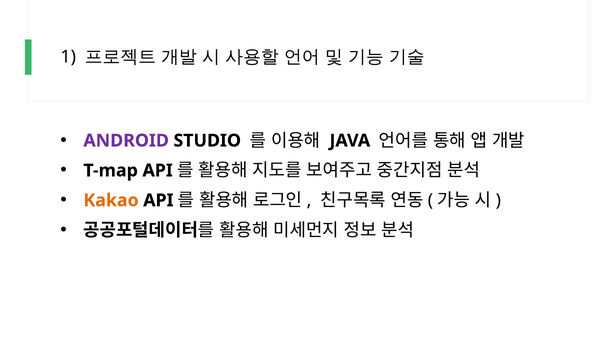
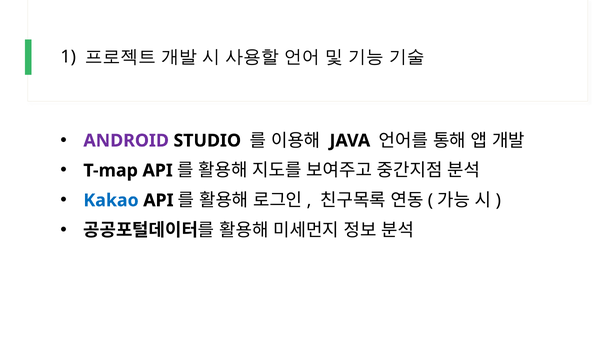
Kakao colour: orange -> blue (111, 200)
